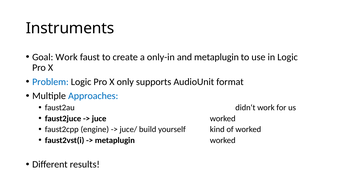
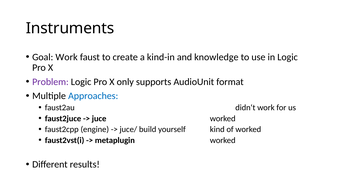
only-in: only-in -> kind-in (161, 57)
and metaplugin: metaplugin -> knowledge (216, 57)
Problem colour: blue -> purple (50, 82)
